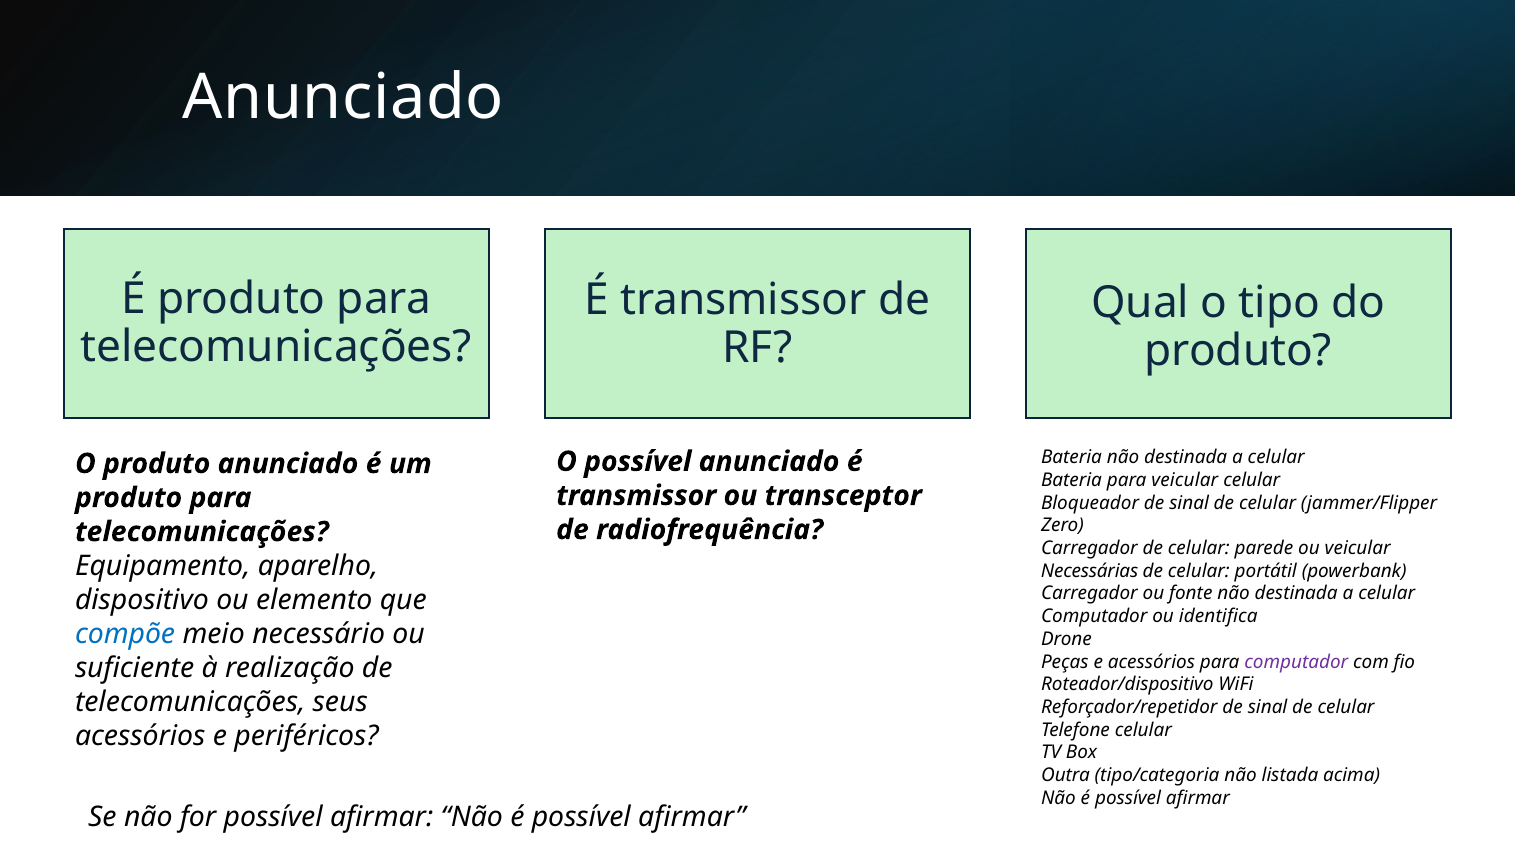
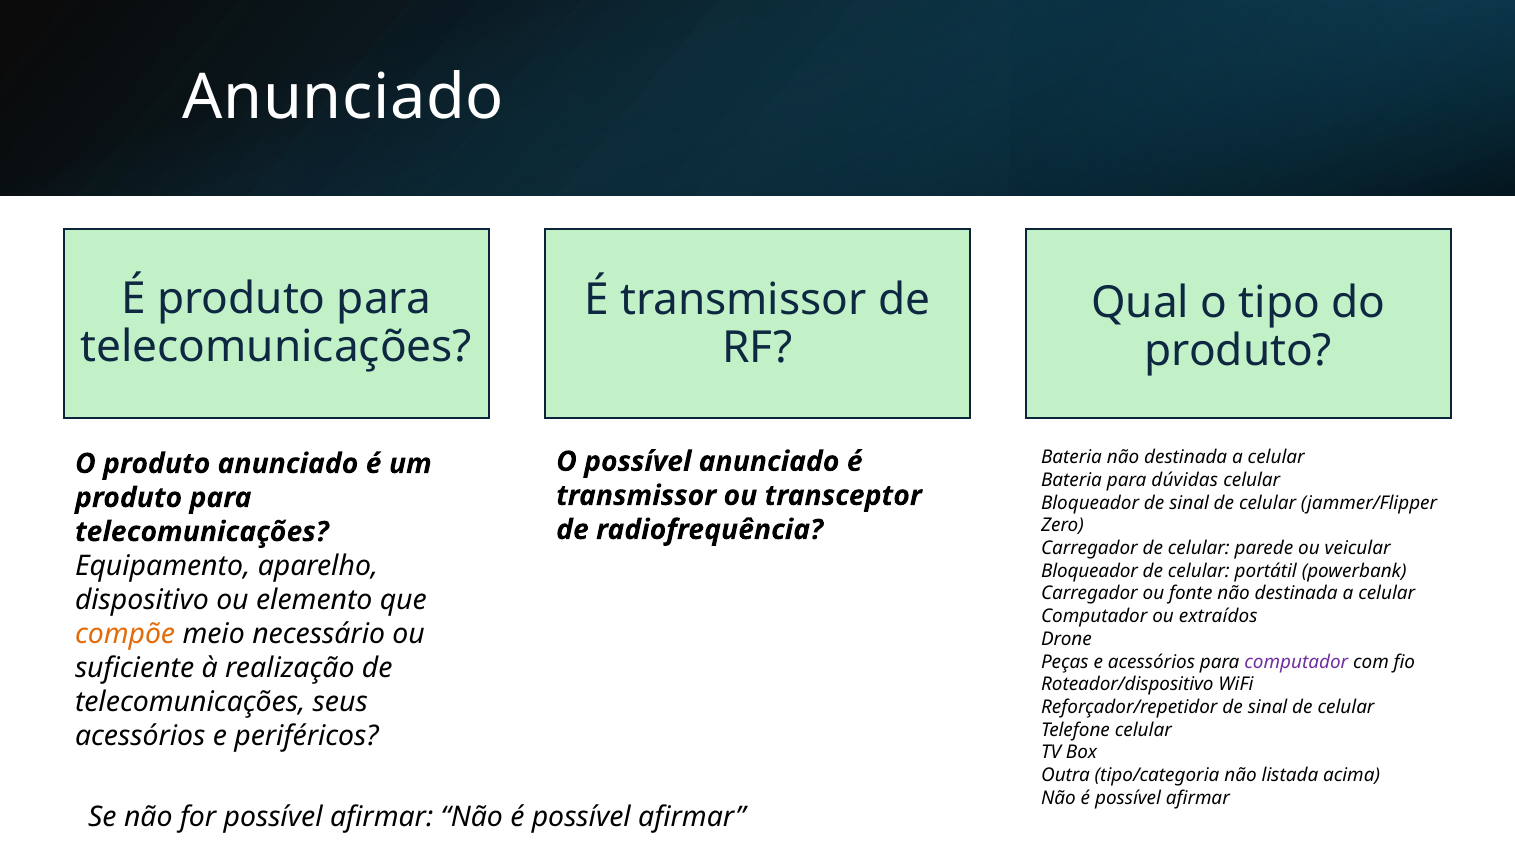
para veicular: veicular -> dúvidas (1185, 480)
Necessárias: Necessárias -> Bloqueador (1089, 571)
identifica: identifica -> extraídos (1218, 616)
compõe colour: blue -> orange (125, 634)
